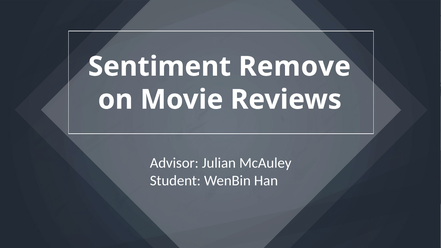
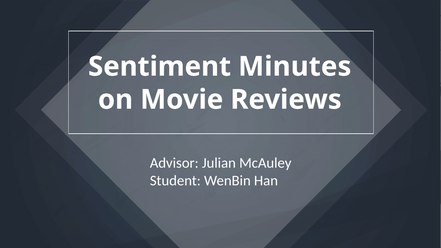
Remove: Remove -> Minutes (295, 67)
